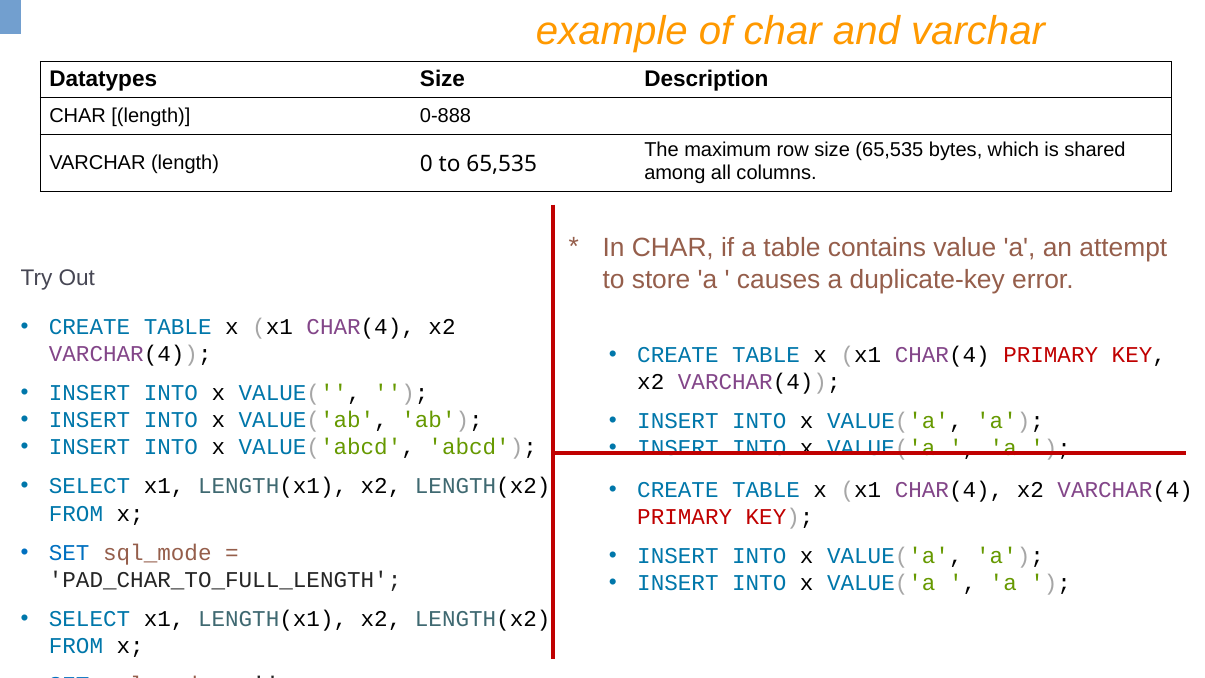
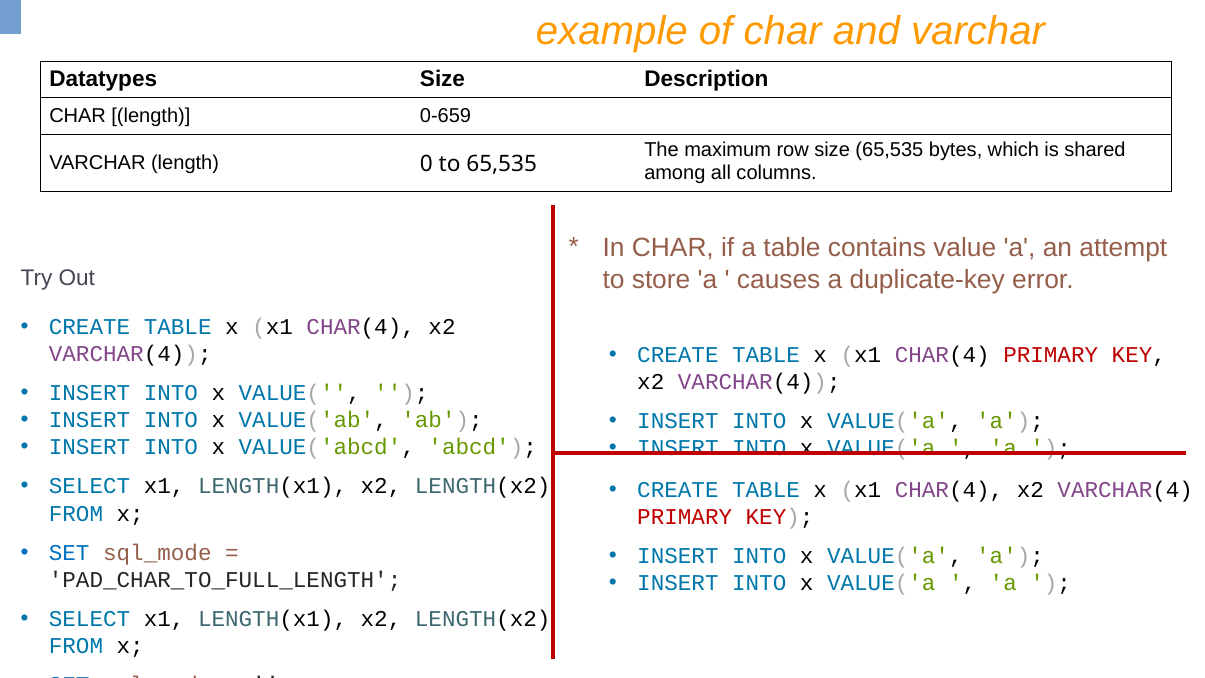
0-888: 0-888 -> 0-659 (446, 116)
